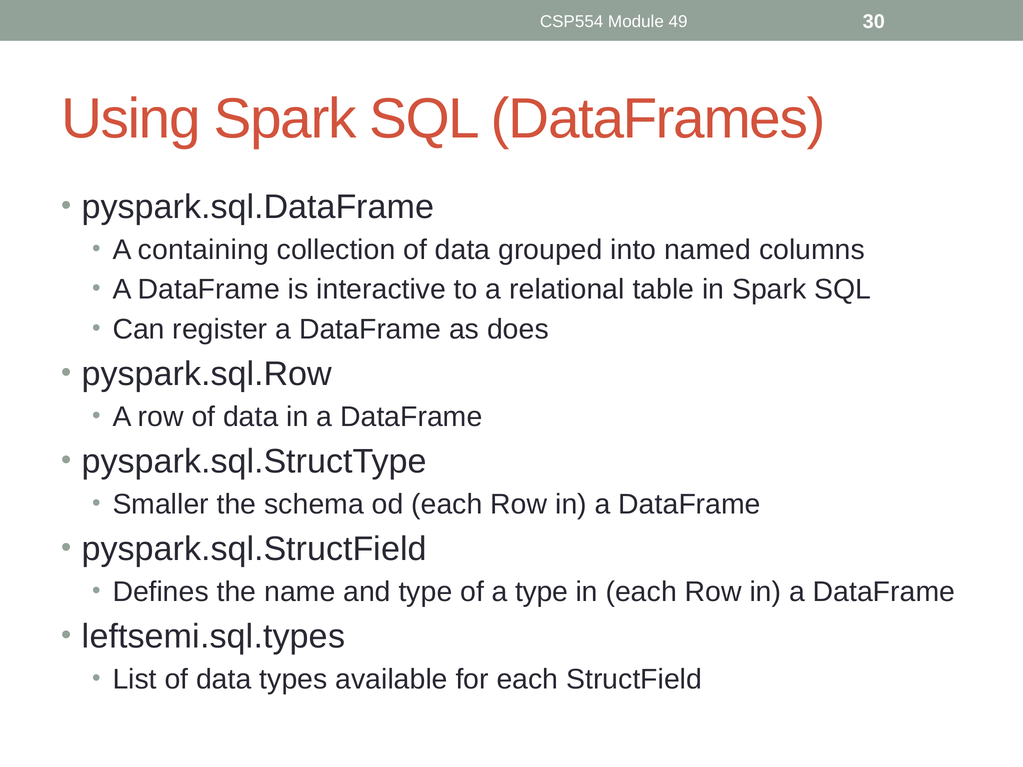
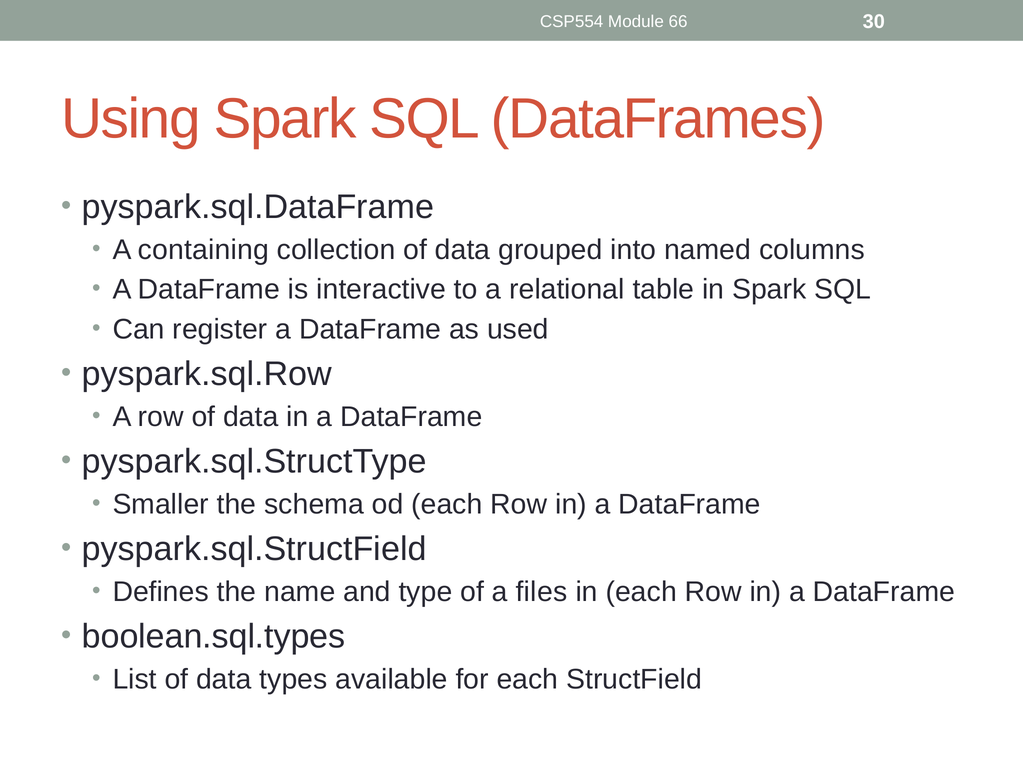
49: 49 -> 66 (678, 22)
does: does -> used (518, 329)
a type: type -> files (542, 592)
leftsemi.sql.types: leftsemi.sql.types -> boolean.sql.types (214, 637)
